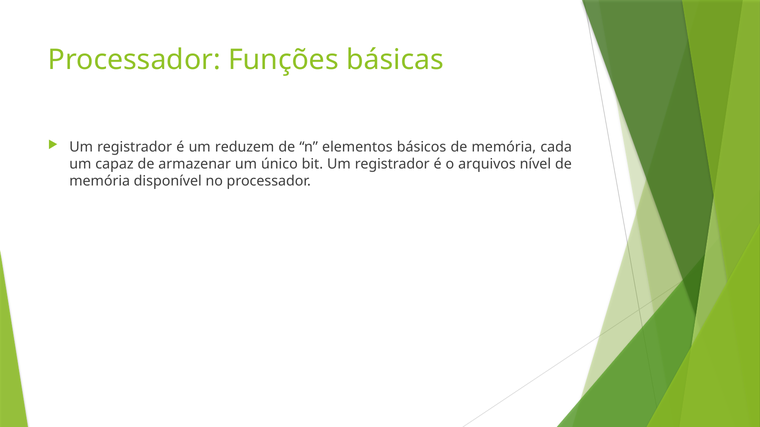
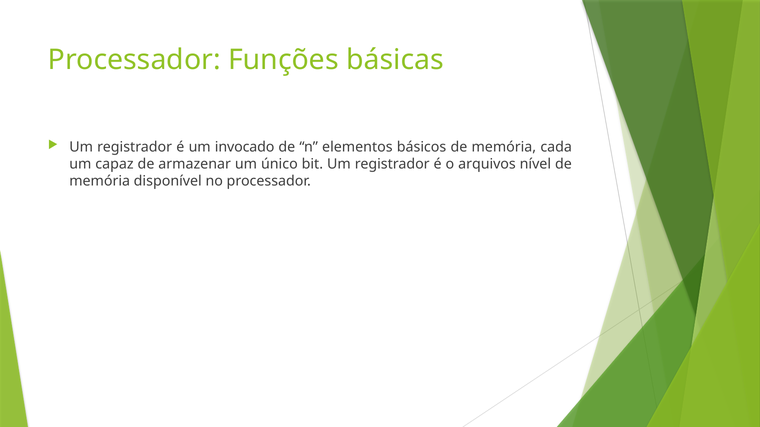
reduzem: reduzem -> invocado (245, 147)
